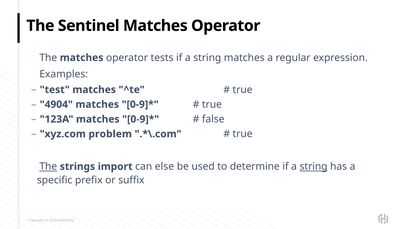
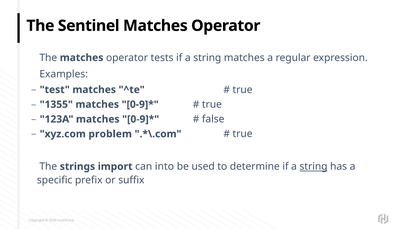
4904: 4904 -> 1355 (56, 105)
The underline: present -> none (48, 167)
else: else -> into (164, 167)
